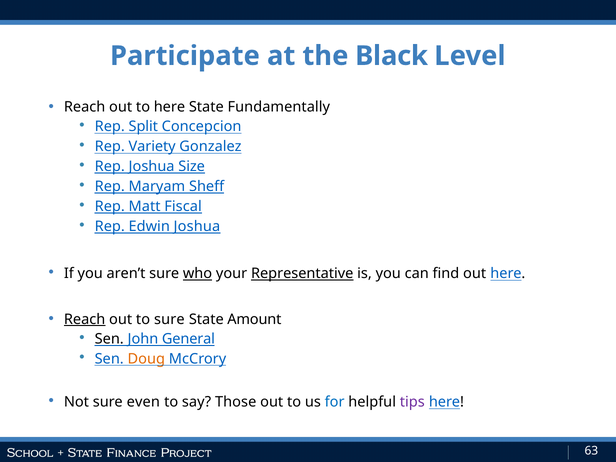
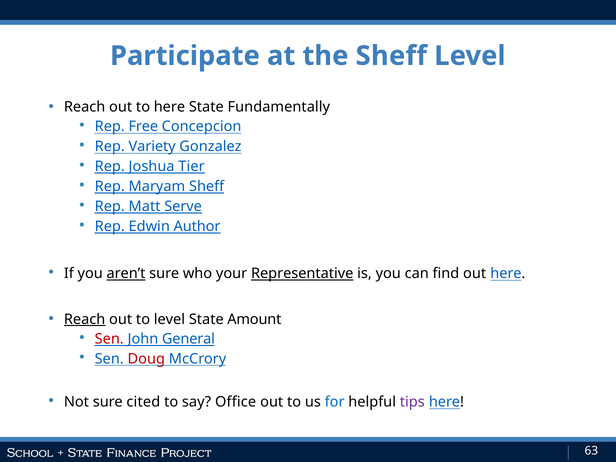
the Black: Black -> Sheff (391, 56)
Split: Split -> Free (143, 127)
Size: Size -> Tier (192, 167)
Fiscal: Fiscal -> Serve (183, 206)
Edwin Joshua: Joshua -> Author (197, 226)
aren’t underline: none -> present (126, 274)
who underline: present -> none (198, 274)
to sure: sure -> level (169, 319)
Sen colour: black -> red (109, 339)
Doug colour: orange -> red (146, 359)
even: even -> cited (143, 402)
Those: Those -> Office (236, 402)
